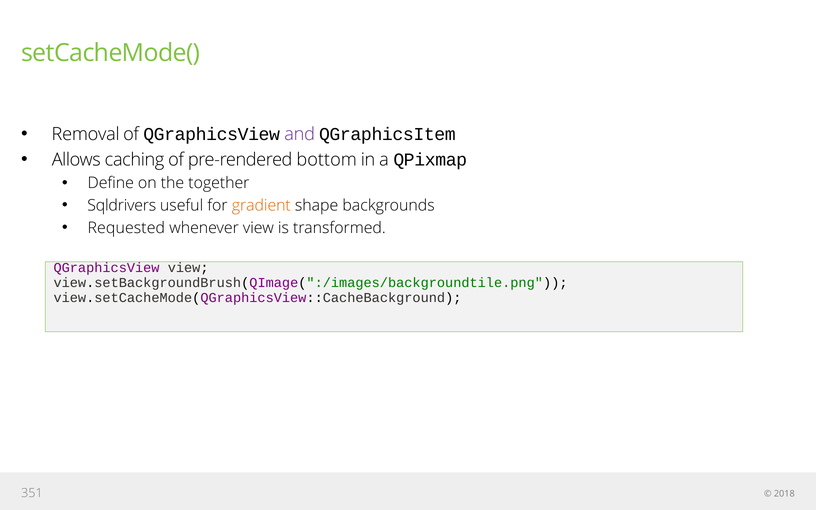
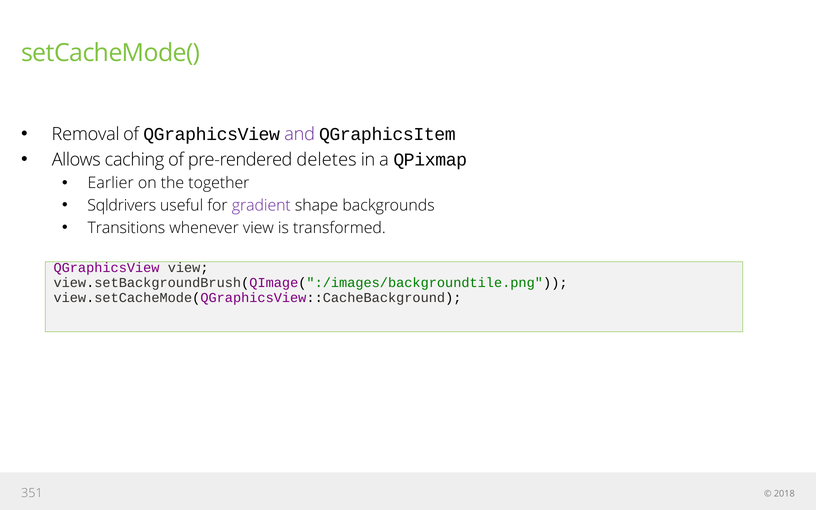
bottom: bottom -> deletes (327, 160)
Define: Define -> Earlier (111, 183)
gradient colour: orange -> purple (261, 206)
Requested: Requested -> Transitions (126, 228)
